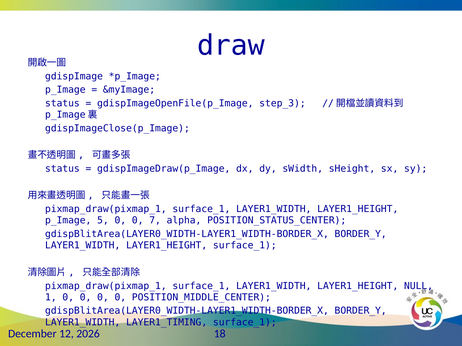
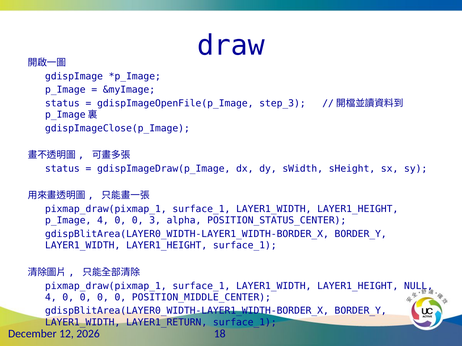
p_Image 5: 5 -> 4 (103, 221)
7: 7 -> 3 (155, 221)
1: 1 -> 4 (51, 298)
LAYER1_TIMING: LAYER1_TIMING -> LAYER1_RETURN (167, 323)
